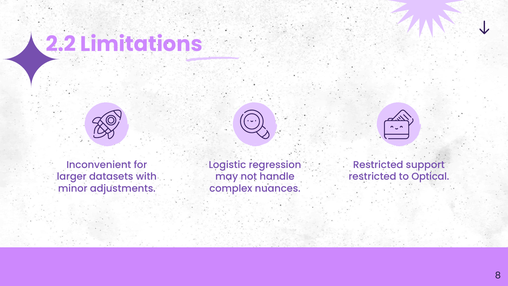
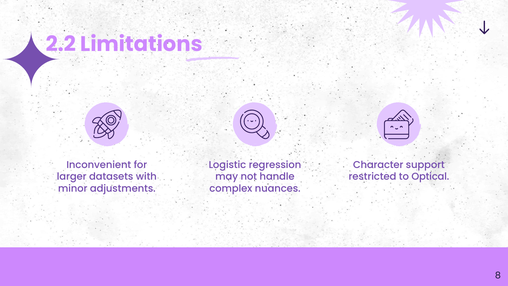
Restricted: Restricted -> Character (378, 165)
